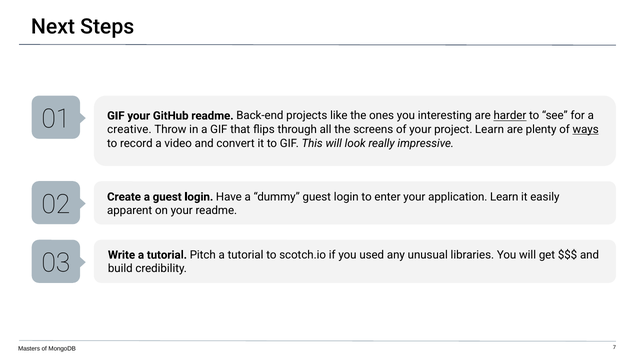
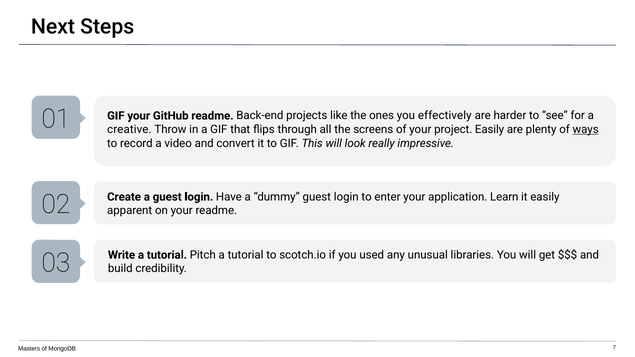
interesting: interesting -> effectively (445, 116)
harder underline: present -> none (510, 116)
project Learn: Learn -> Easily (490, 130)
